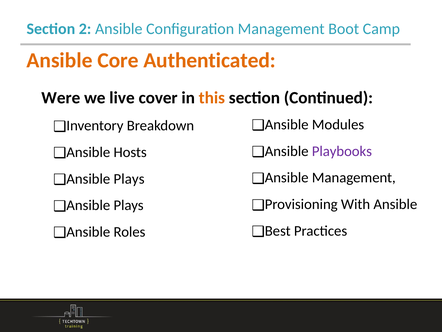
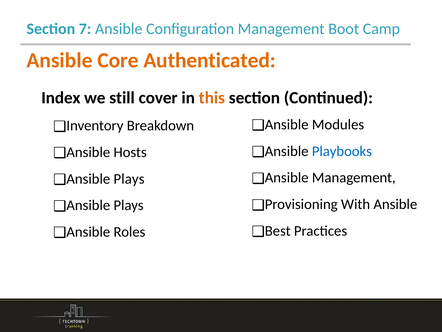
2: 2 -> 7 (85, 29)
Were: Were -> Index (61, 98)
live: live -> still (122, 98)
Playbooks colour: purple -> blue (342, 151)
